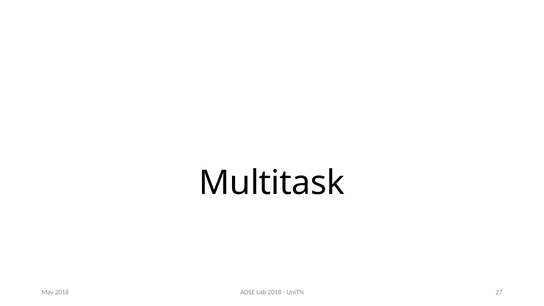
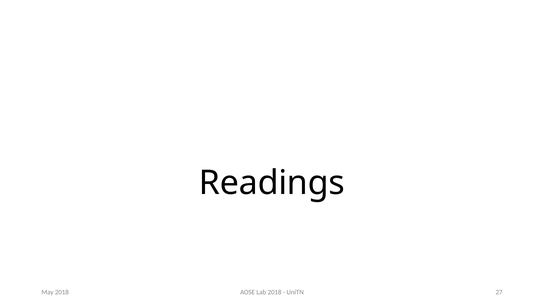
Multitask: Multitask -> Readings (272, 183)
